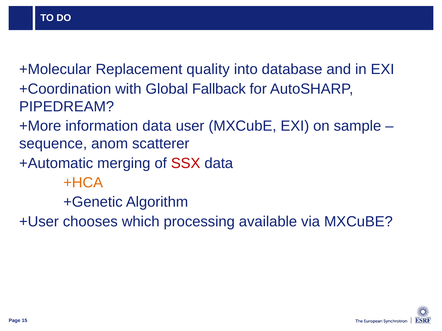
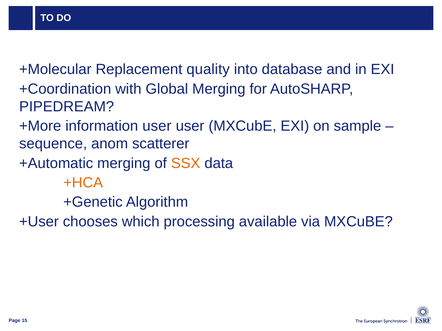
Global Fallback: Fallback -> Merging (219, 89)
information data: data -> user (157, 126)
SSX colour: red -> orange (186, 163)
